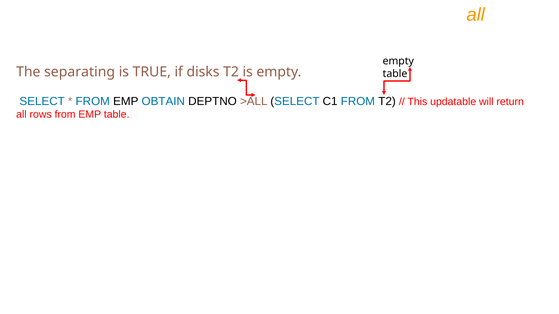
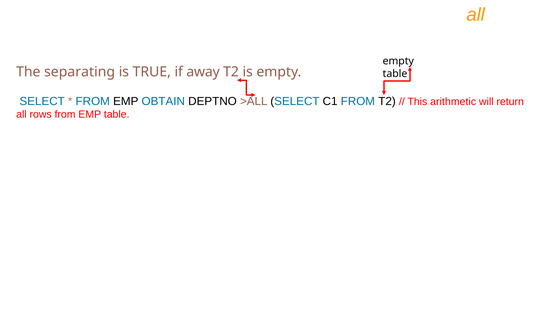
disks: disks -> away (203, 72)
updatable: updatable -> arithmetic (453, 102)
